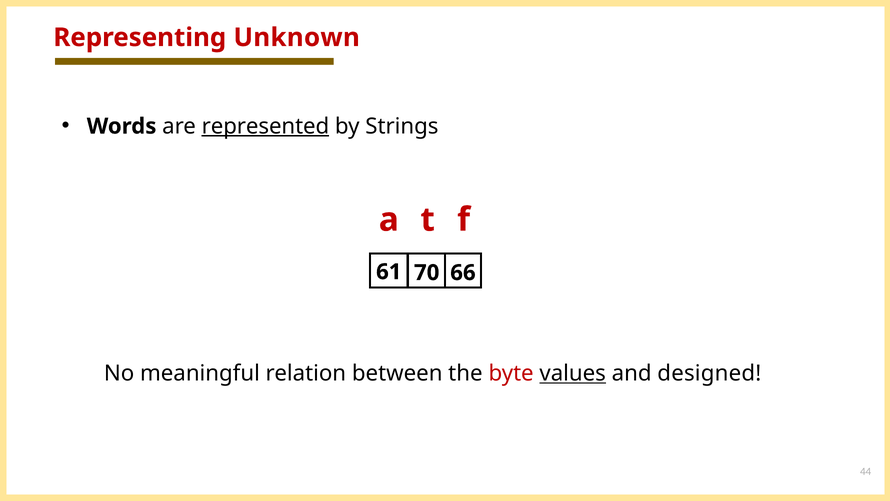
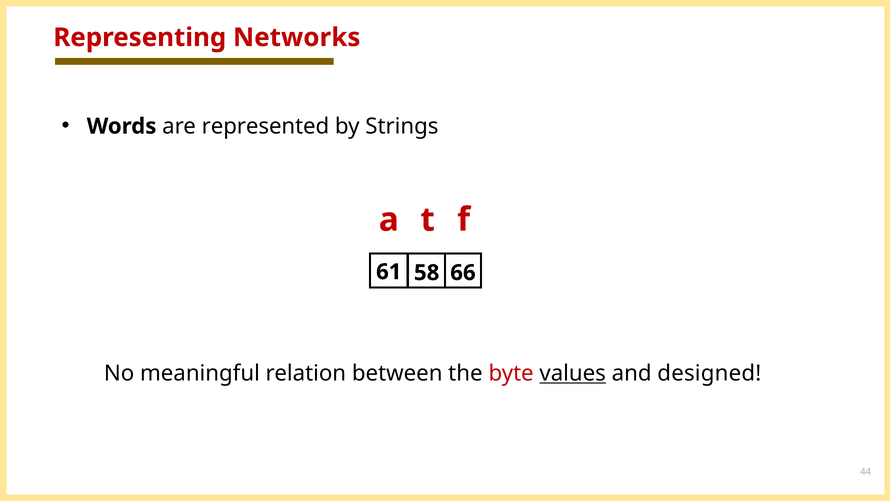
Unknown: Unknown -> Networks (297, 37)
represented underline: present -> none (265, 126)
70: 70 -> 58 (427, 273)
